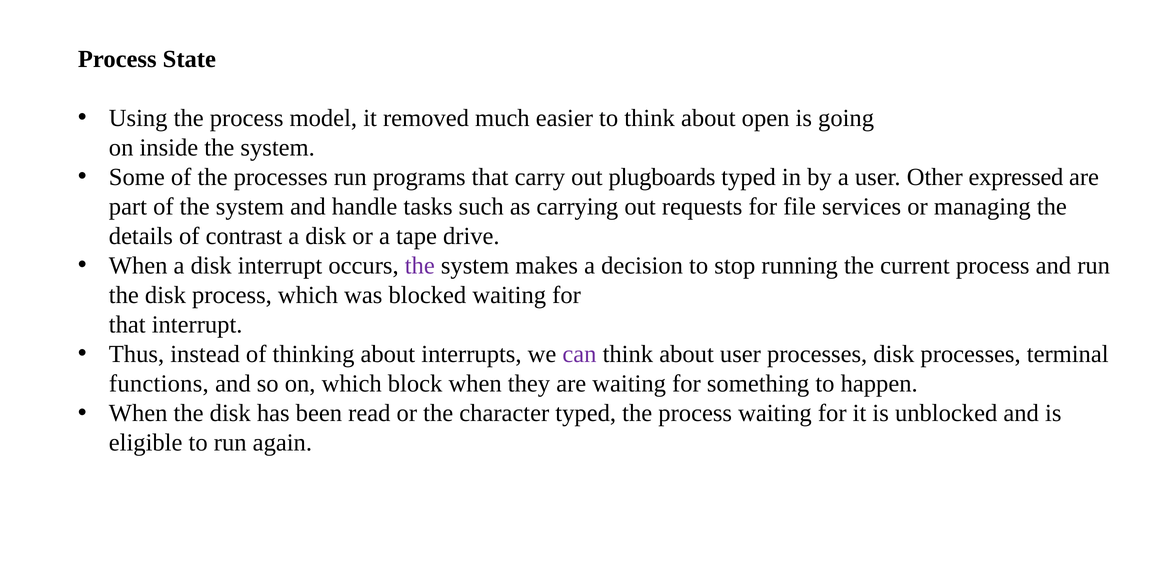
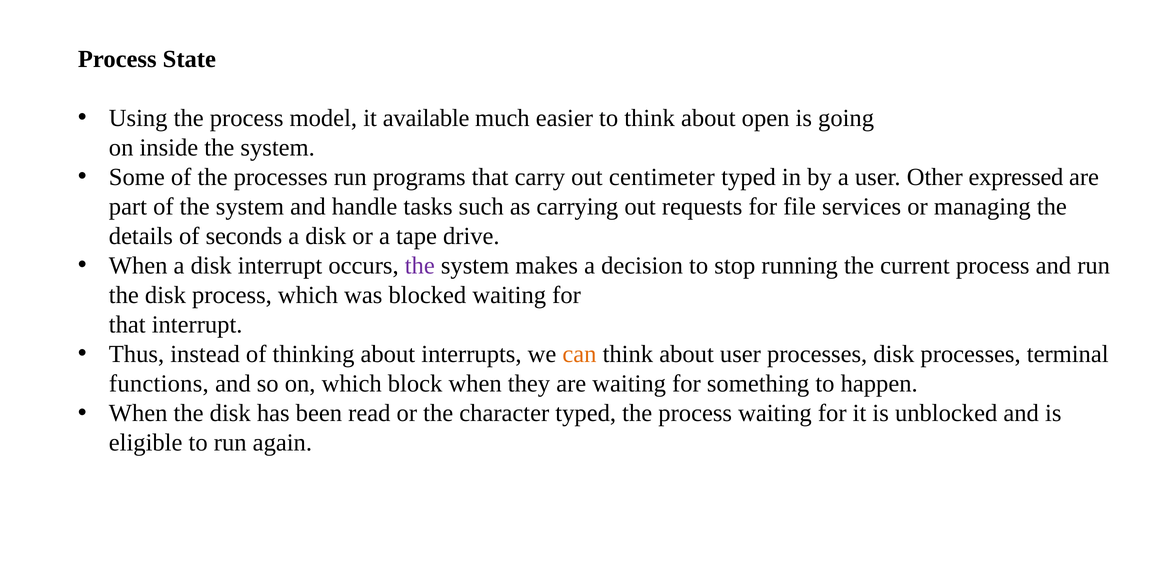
removed: removed -> available (426, 118)
plugboards: plugboards -> centimeter (662, 177)
contrast: contrast -> seconds (244, 236)
can colour: purple -> orange (579, 354)
